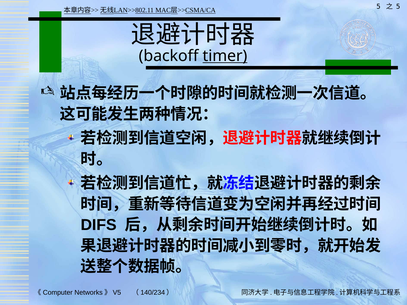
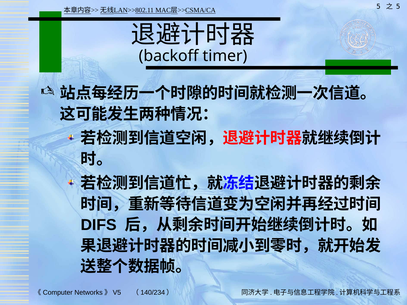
timer underline: present -> none (225, 56)
